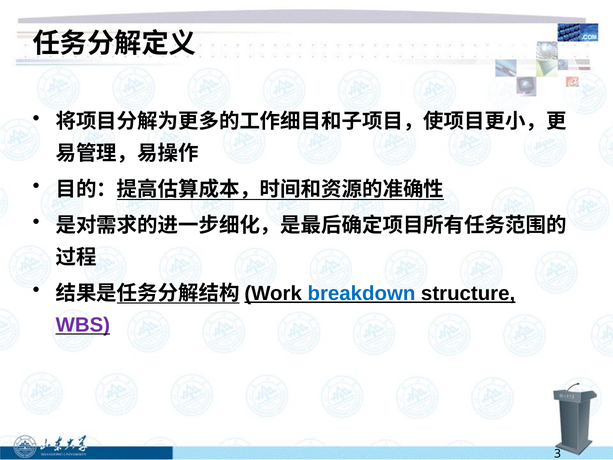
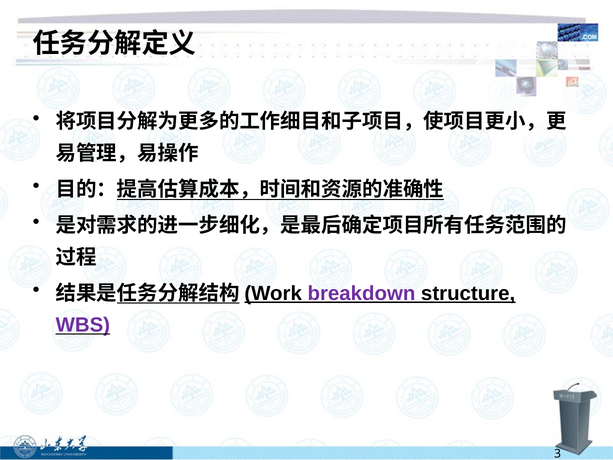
breakdown colour: blue -> purple (361, 293)
